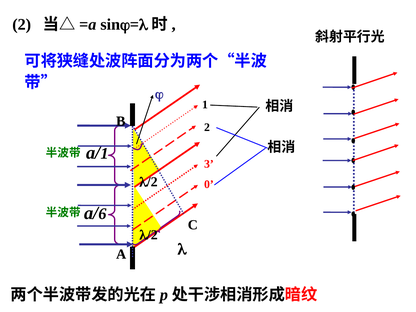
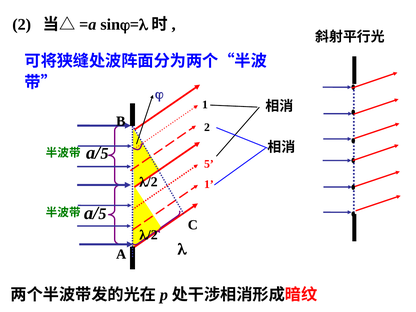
1: 1 -> 5 (104, 153)
3: 3 -> 5 (209, 164)
0: 0 -> 1 (209, 184)
6: 6 -> 5 (102, 214)
